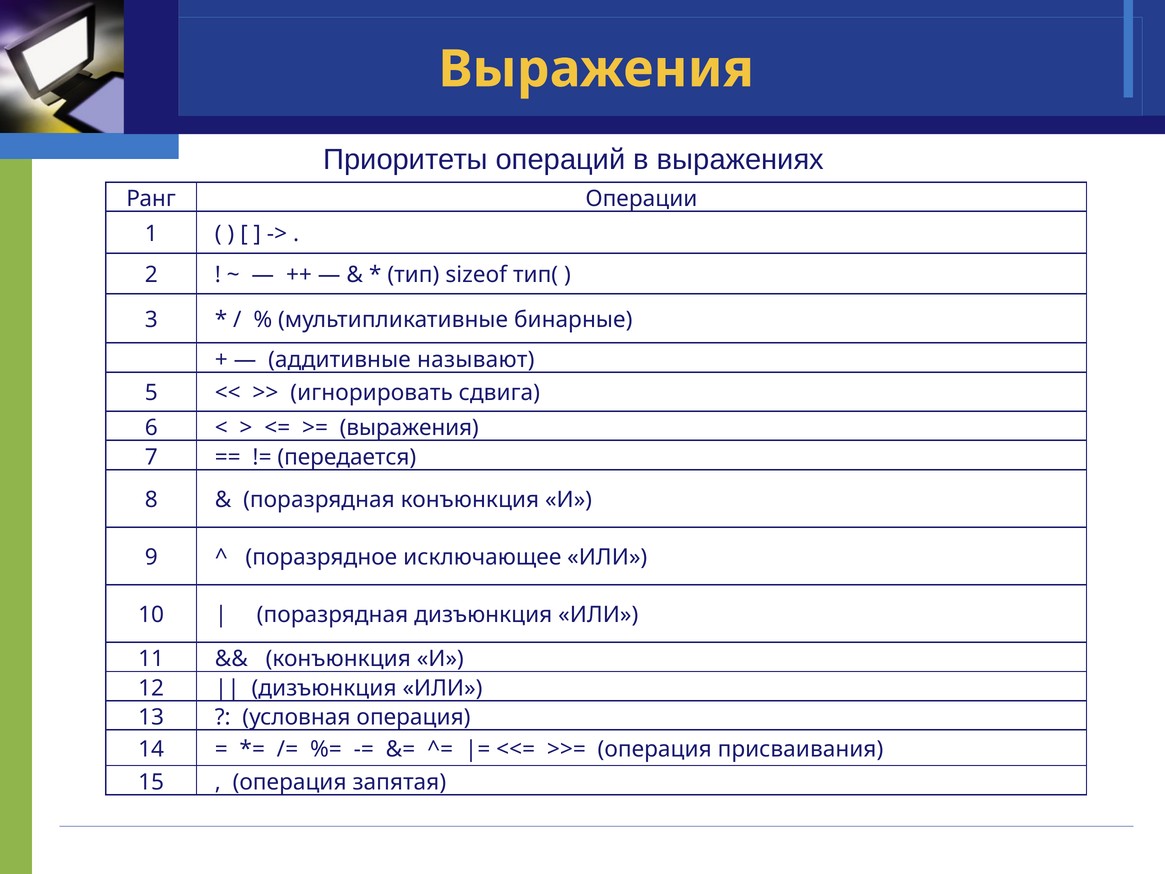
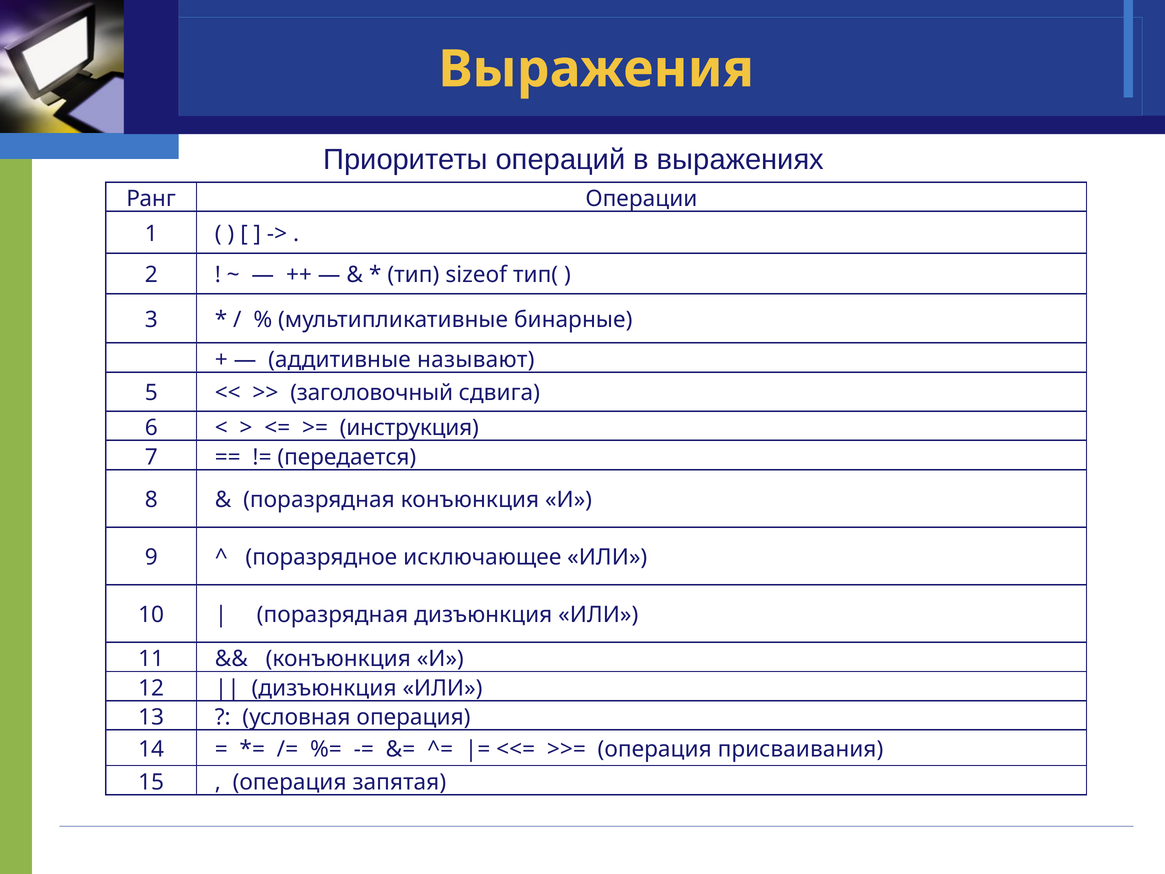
игнорировать: игнорировать -> заголовочный (372, 393)
выражения: выражения -> инструкция (409, 428)
